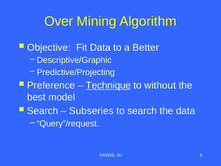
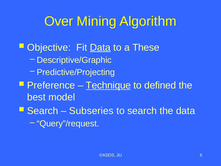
Data underline: none -> present (100, 47)
Better: Better -> These (146, 47)
without: without -> defined (160, 85)
